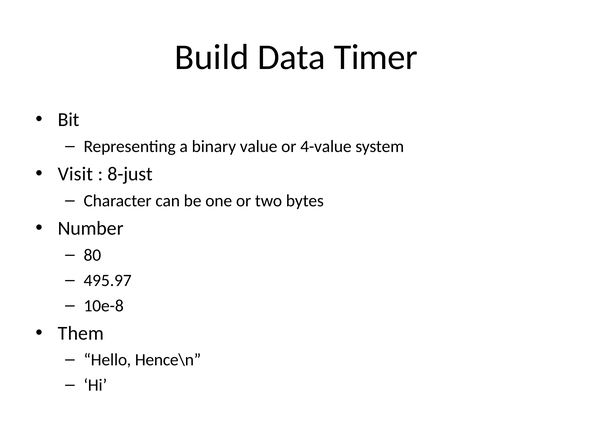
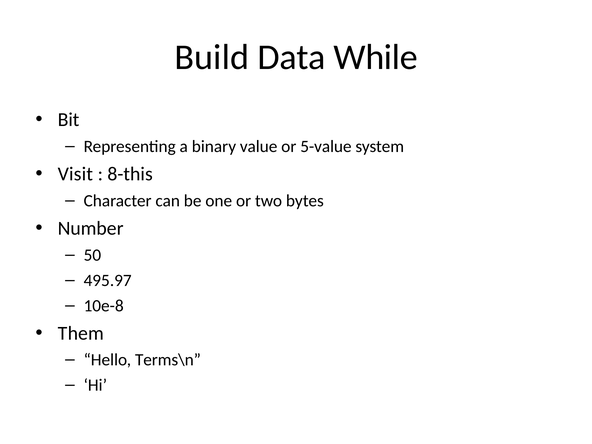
Timer: Timer -> While (376, 57)
4-value: 4-value -> 5-value (326, 146)
8-just: 8-just -> 8-this (130, 174)
80: 80 -> 50 (92, 255)
Hence\n: Hence\n -> Terms\n (168, 360)
